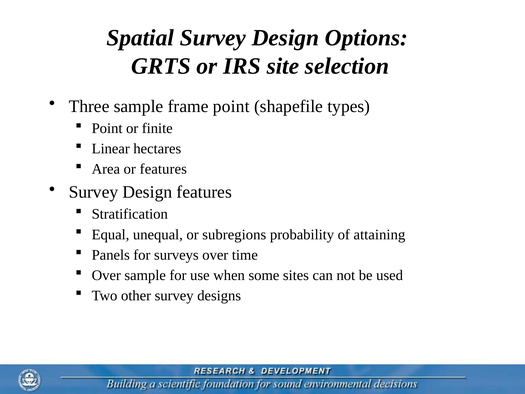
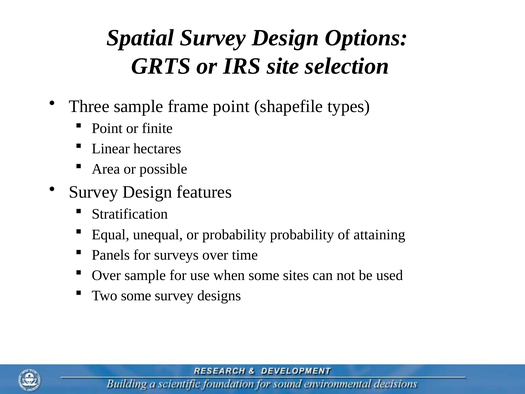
or features: features -> possible (163, 169)
or subregions: subregions -> probability (234, 234)
Two other: other -> some (136, 296)
